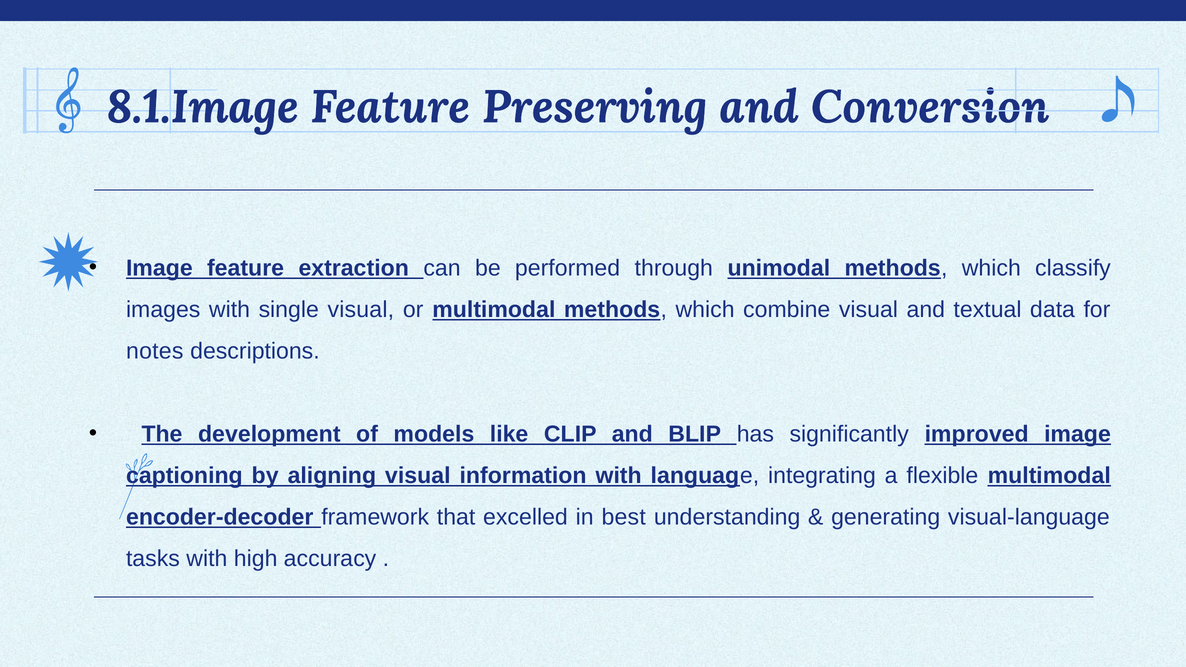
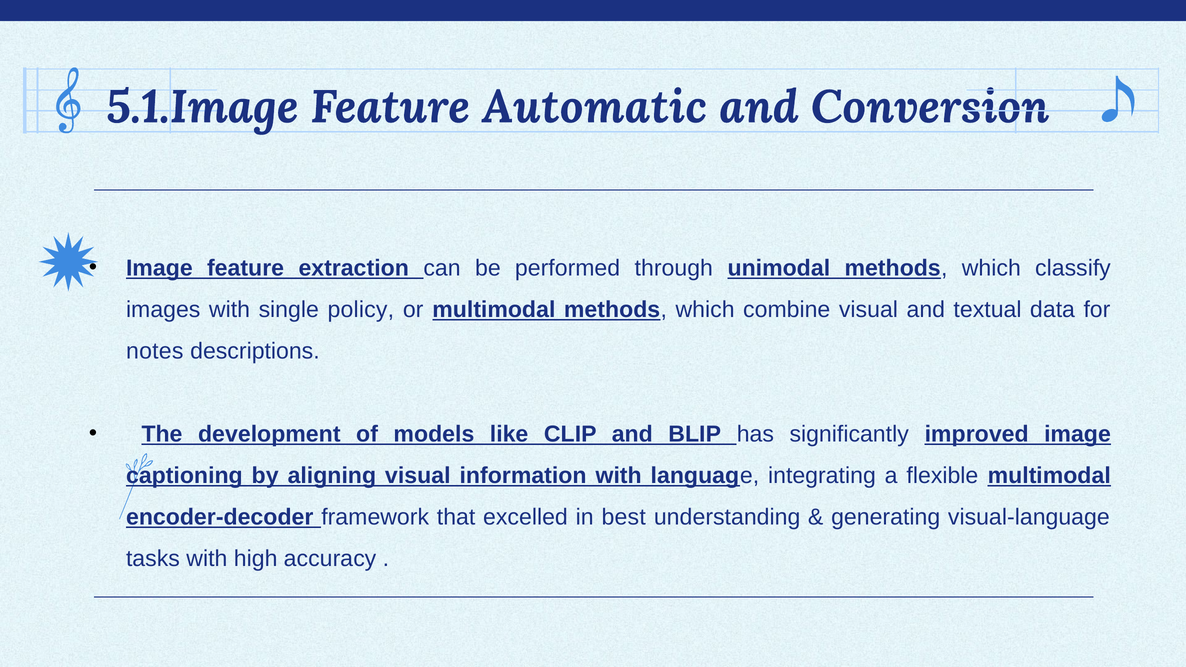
8.1.Image: 8.1.Image -> 5.1.Image (202, 107)
Preserving: Preserving -> Automatic (595, 107)
single visual: visual -> policy (361, 310)
